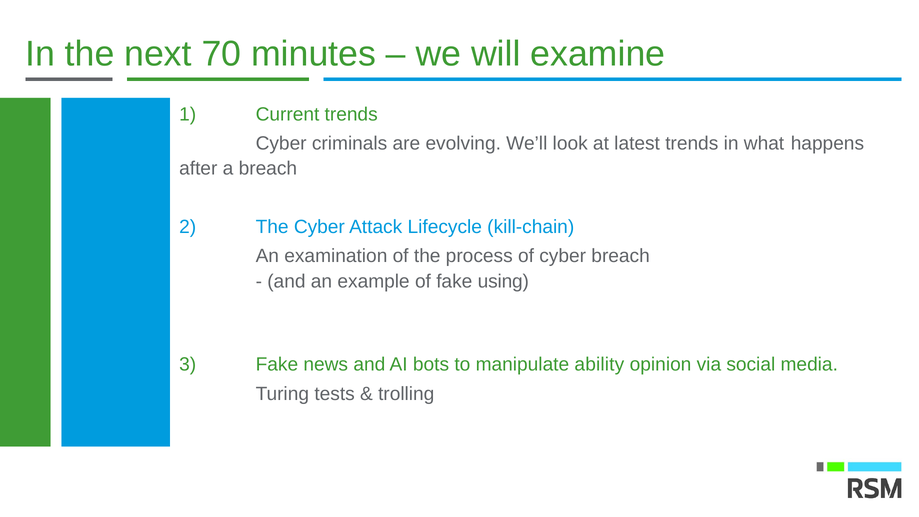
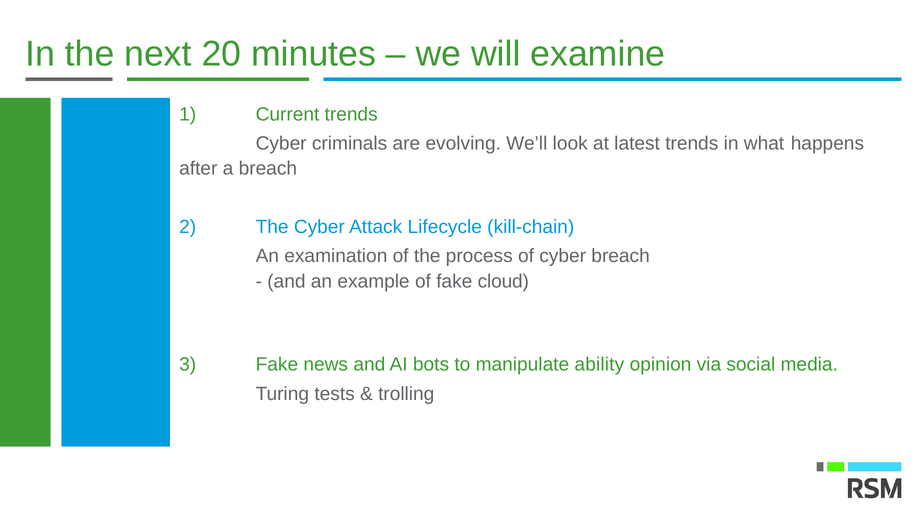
70: 70 -> 20 (221, 54)
using: using -> cloud (503, 281)
